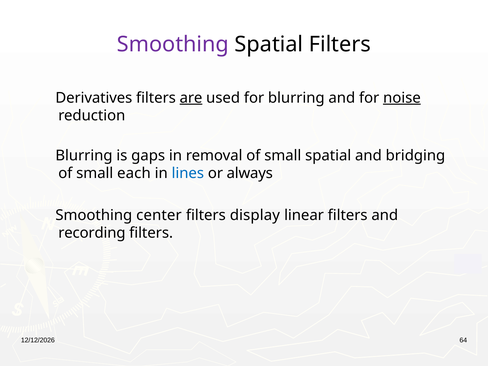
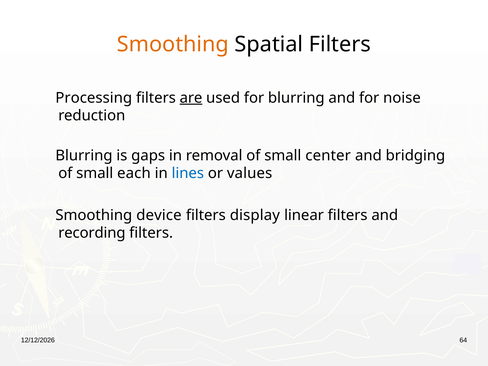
Smoothing colour: purple -> orange (173, 44)
Derivatives: Derivatives -> Processing (94, 98)
noise underline: present -> none (402, 98)
small spatial: spatial -> center (328, 156)
always: always -> values (250, 173)
center: center -> device (159, 215)
